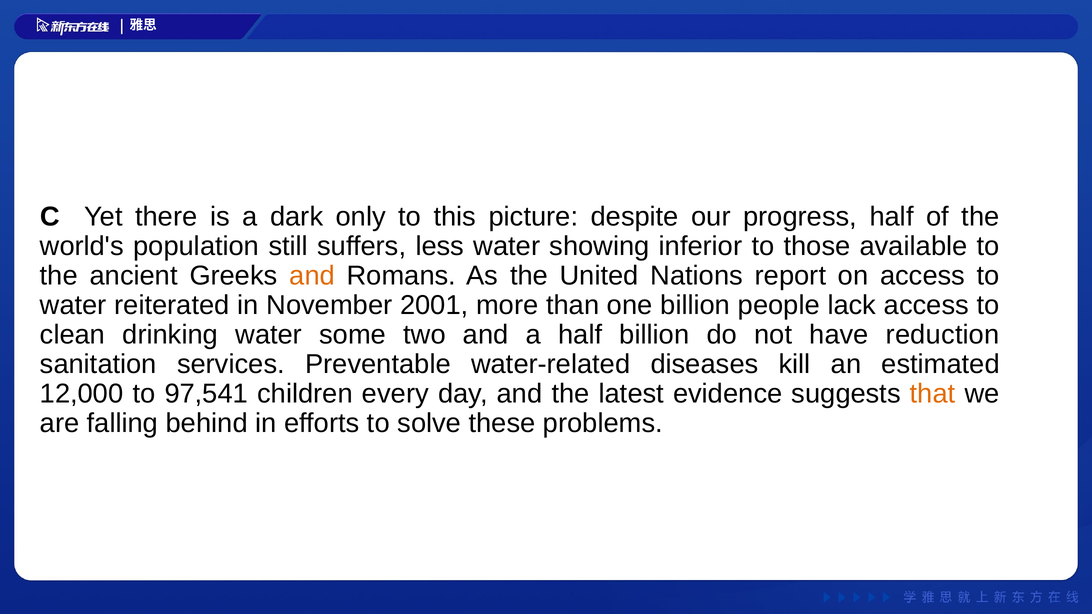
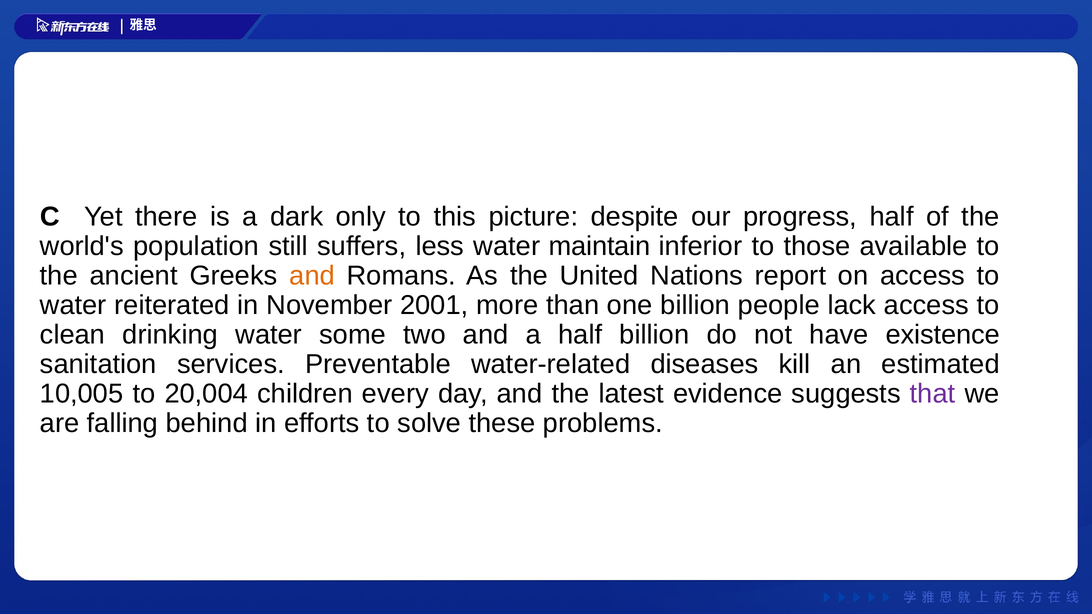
showing: showing -> maintain (600, 246)
reduction: reduction -> existence (943, 335)
12,000: 12,000 -> 10,005 (82, 394)
97,541: 97,541 -> 20,004 (206, 394)
that colour: orange -> purple (933, 394)
